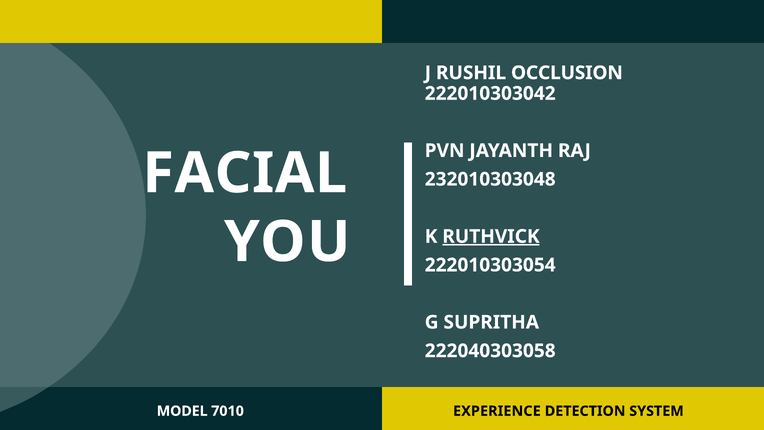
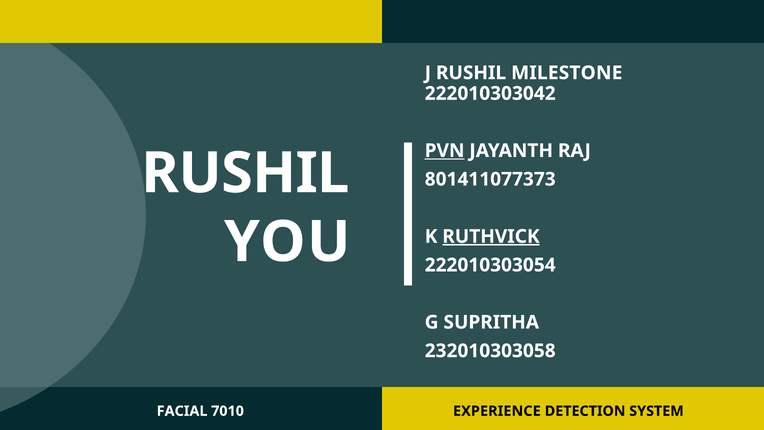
OCCLUSION: OCCLUSION -> MILESTONE (567, 73)
PVN underline: none -> present (445, 151)
FACIAL: FACIAL -> RUSHIL (245, 173)
232010303048: 232010303048 -> 801411077373 (490, 179)
222040303058: 222040303058 -> 232010303058 (490, 351)
MODEL: MODEL -> FACIAL (182, 411)
